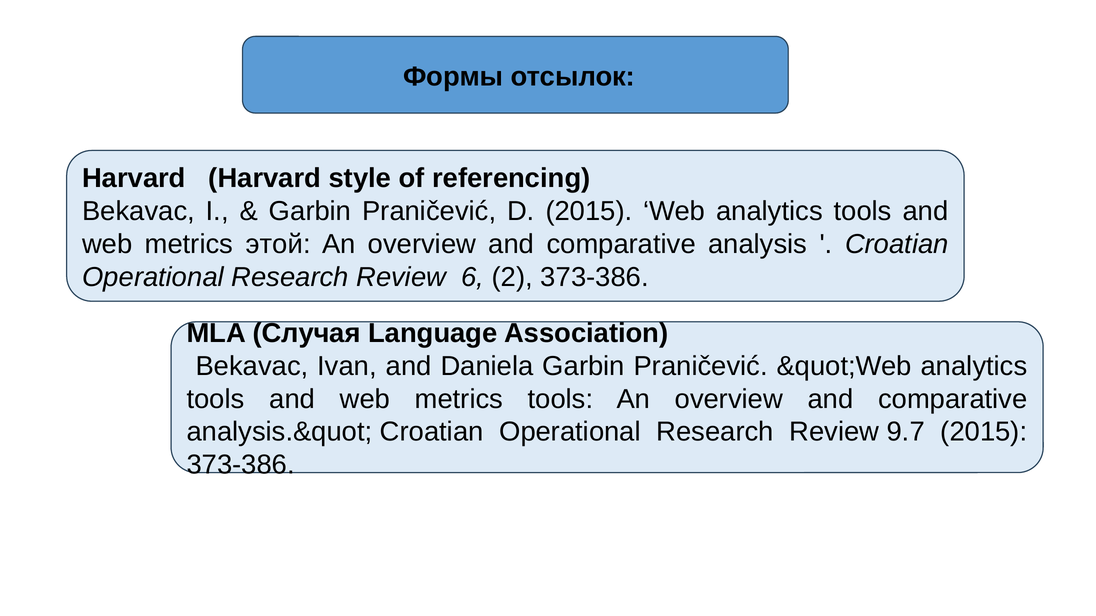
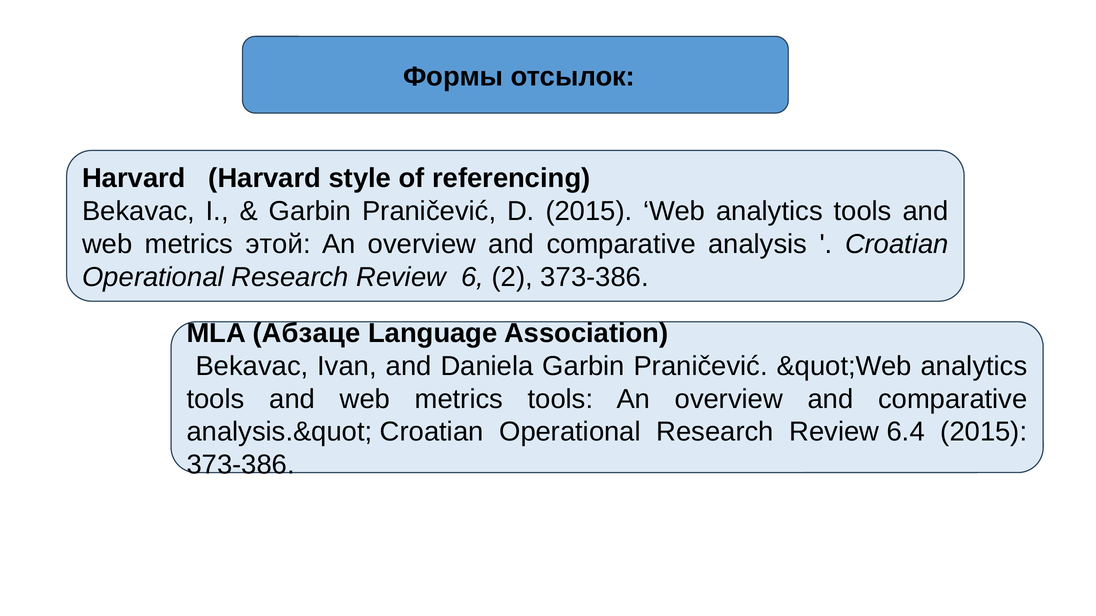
Случая: Случая -> Абзаце (306, 334)
9.7: 9.7 -> 6.4 (906, 432)
